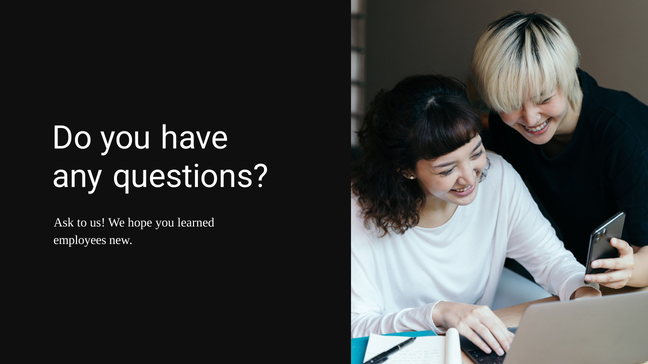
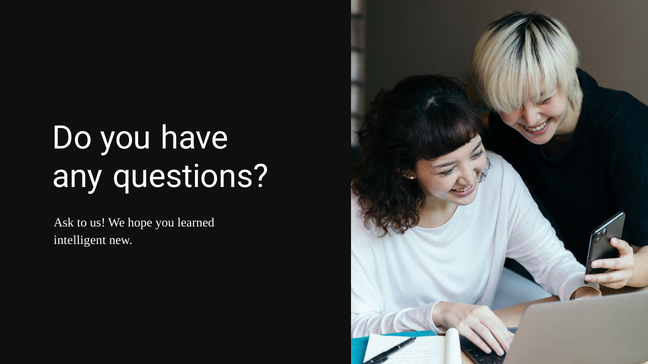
employees: employees -> intelligent (80, 240)
